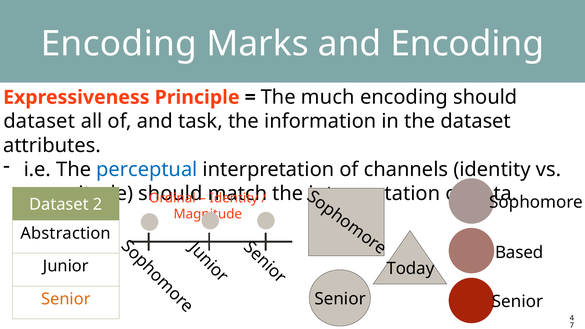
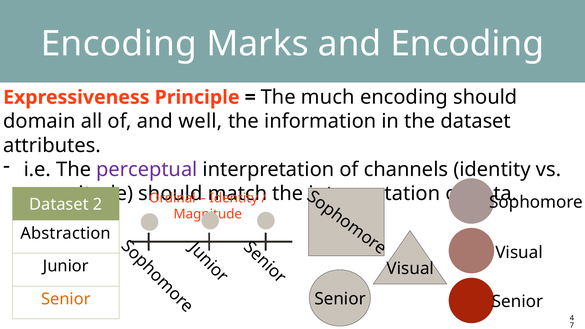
dataset: dataset -> domain (39, 121)
task: task -> well (200, 121)
perceptual colour: blue -> purple (147, 170)
Based: Based -> Visual (519, 253)
Today: Today -> Visual (410, 269)
